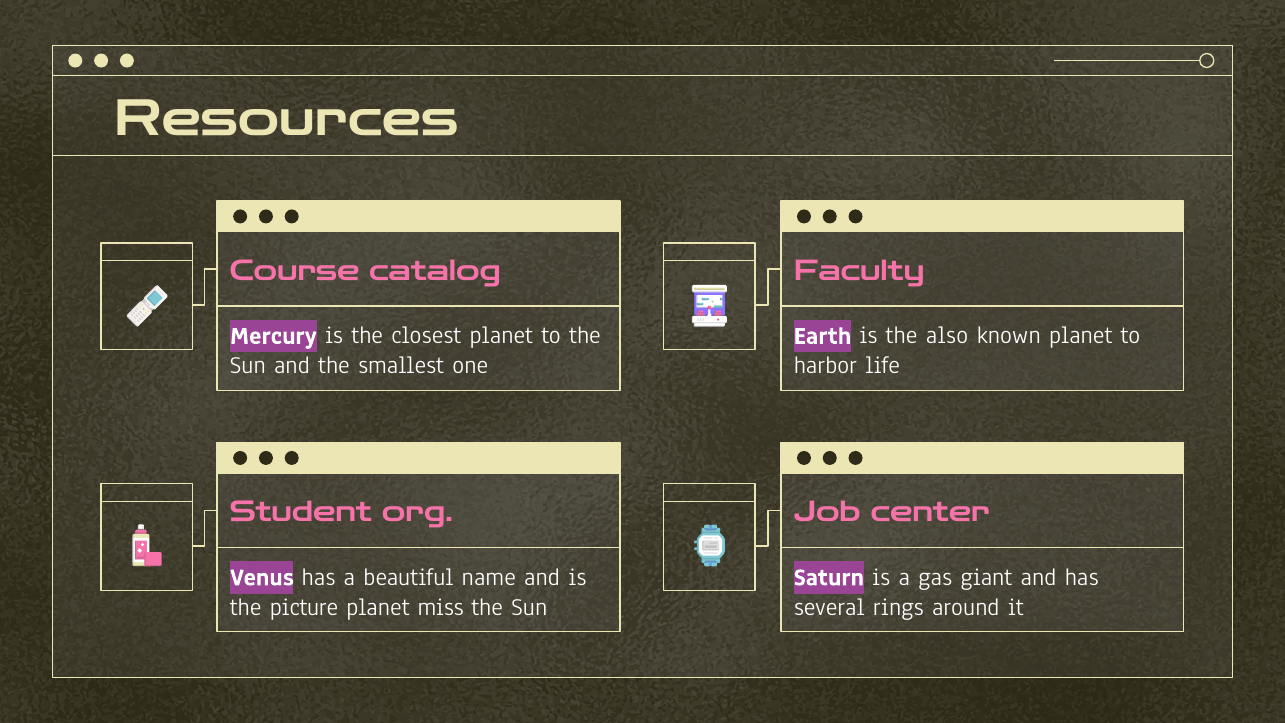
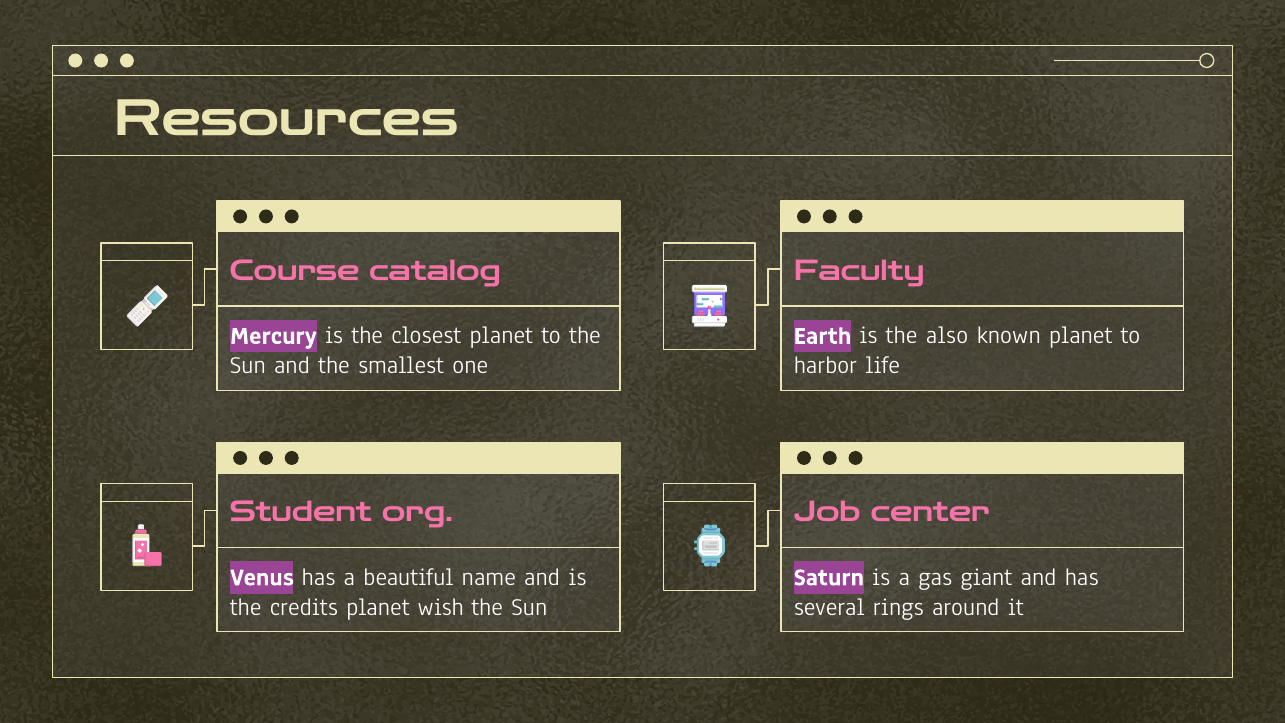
picture: picture -> credits (304, 607)
miss: miss -> wish (441, 607)
